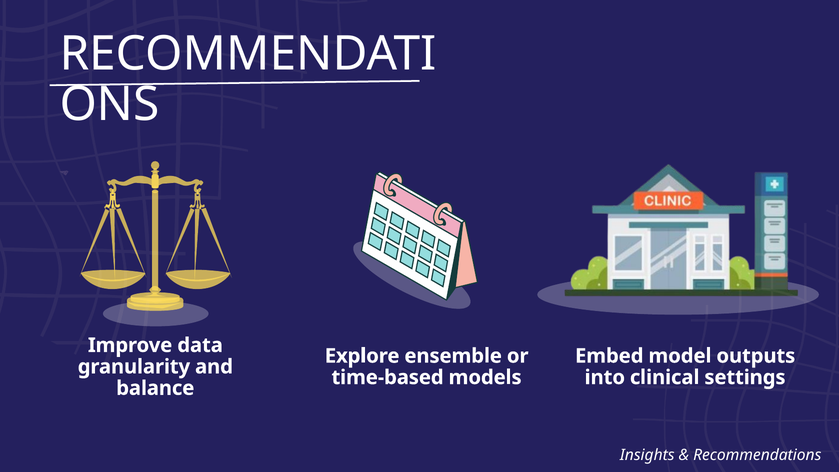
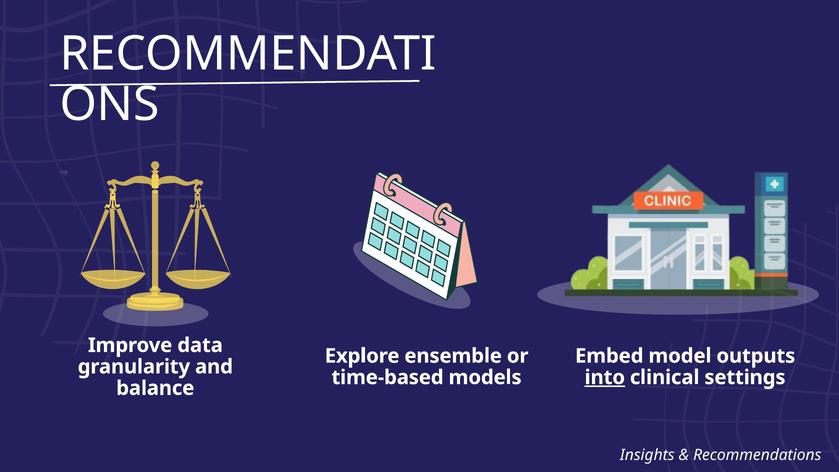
into underline: none -> present (605, 377)
